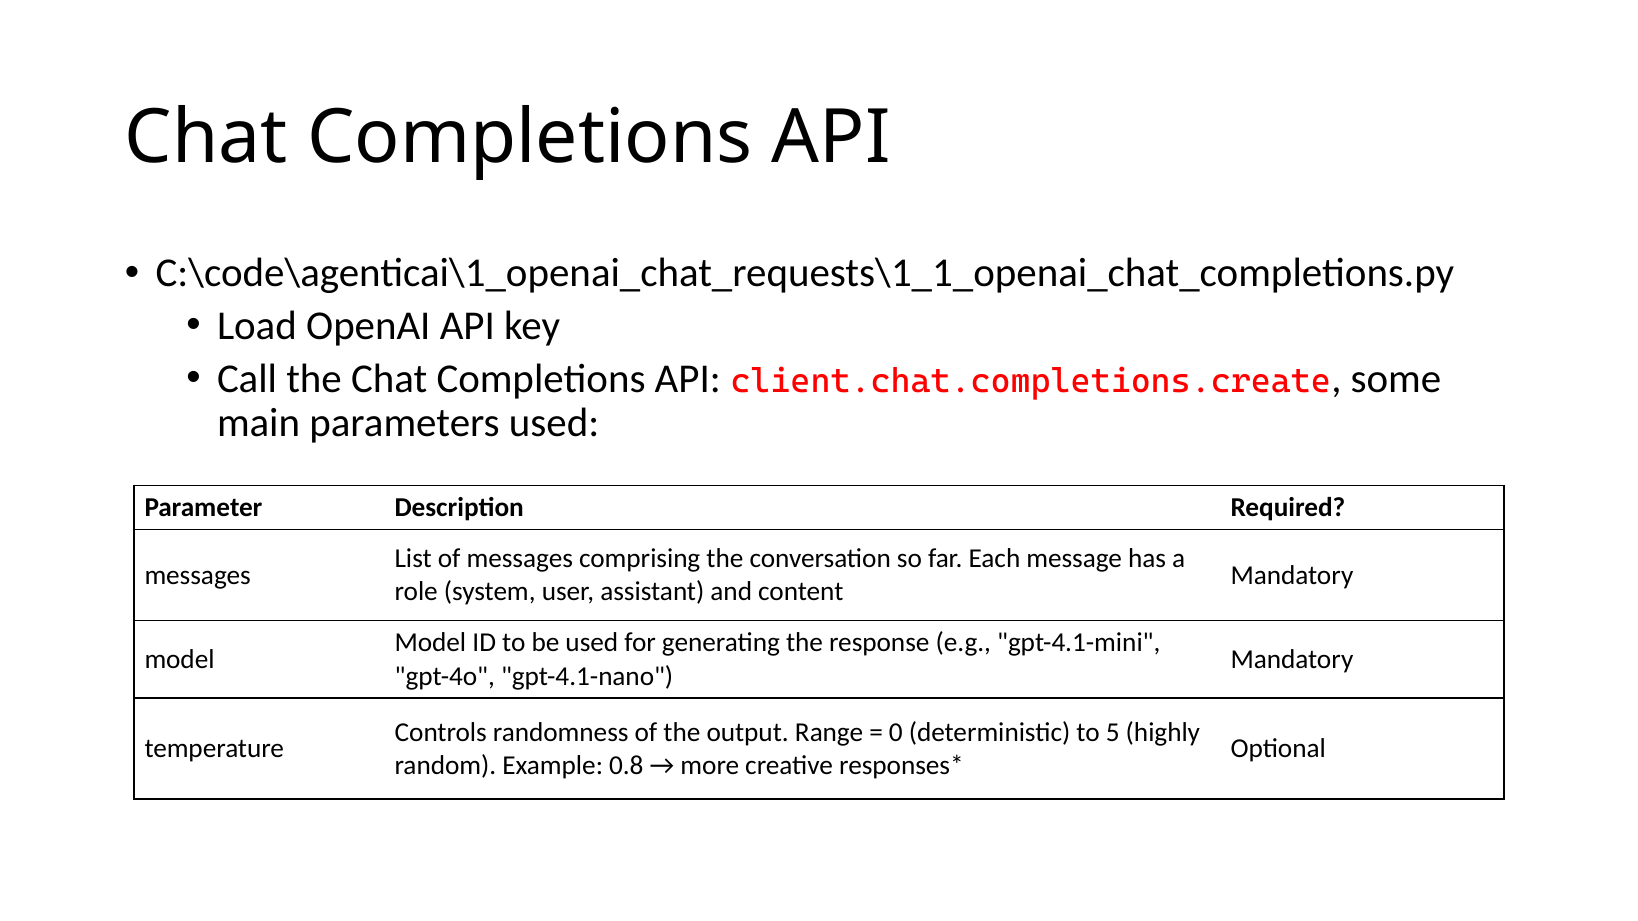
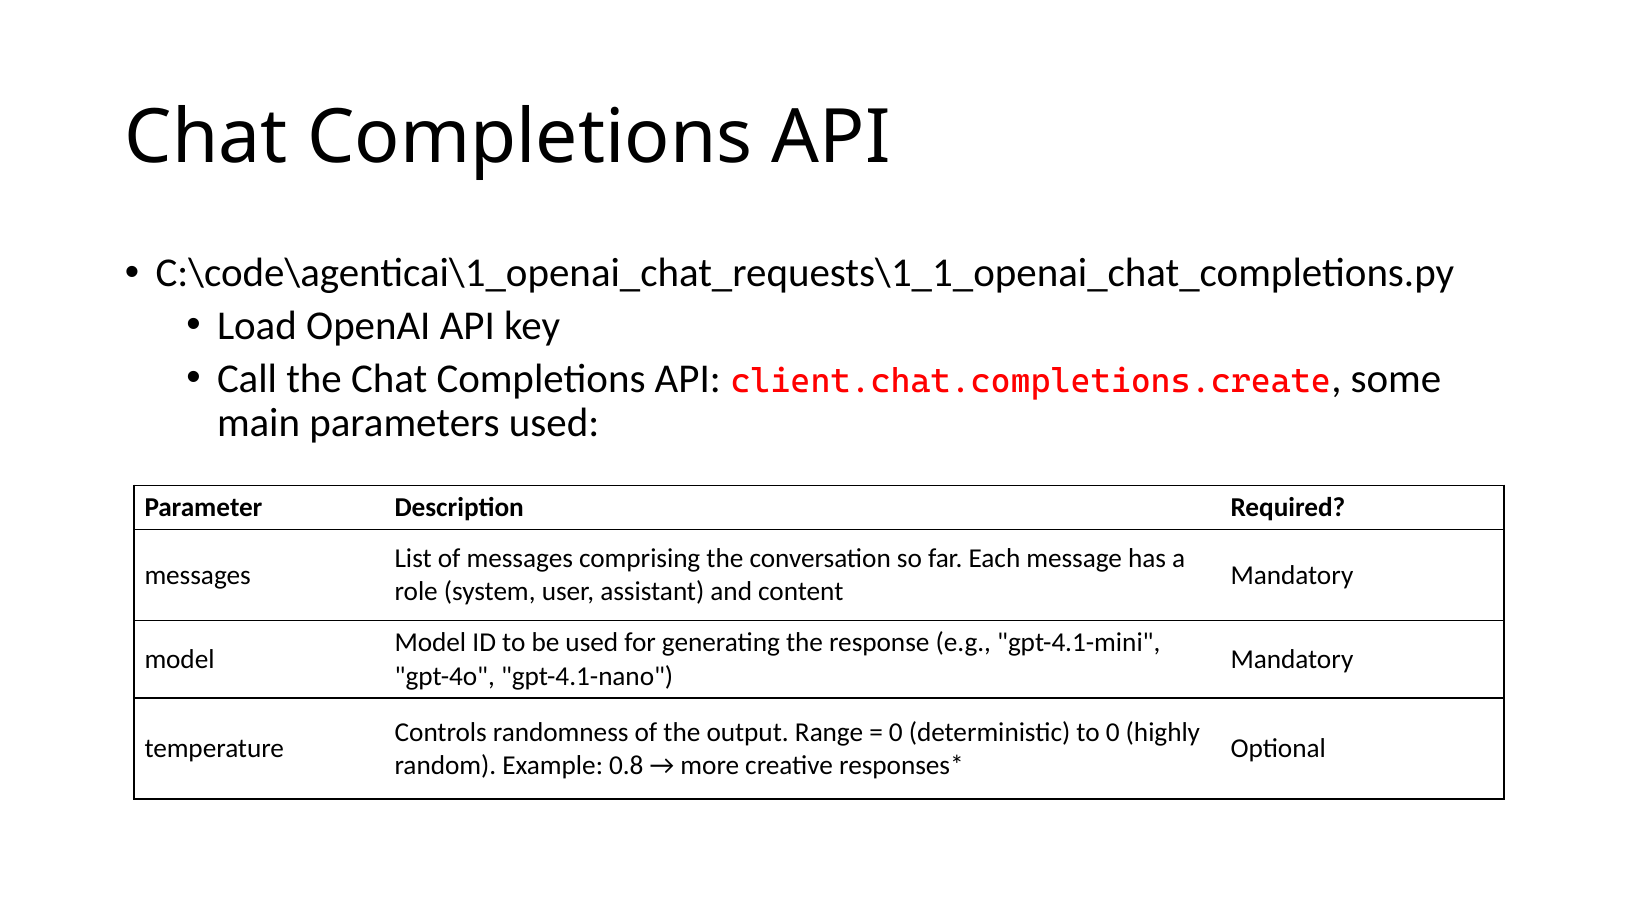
to 5: 5 -> 0 (1113, 732)
